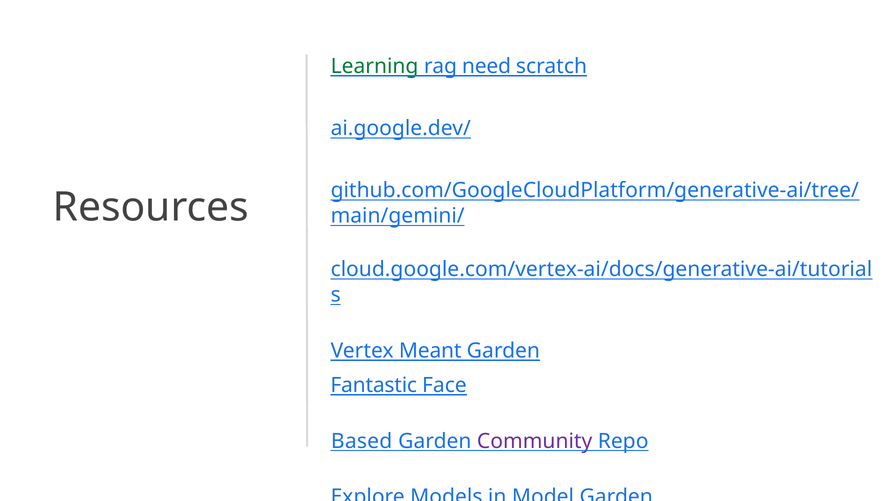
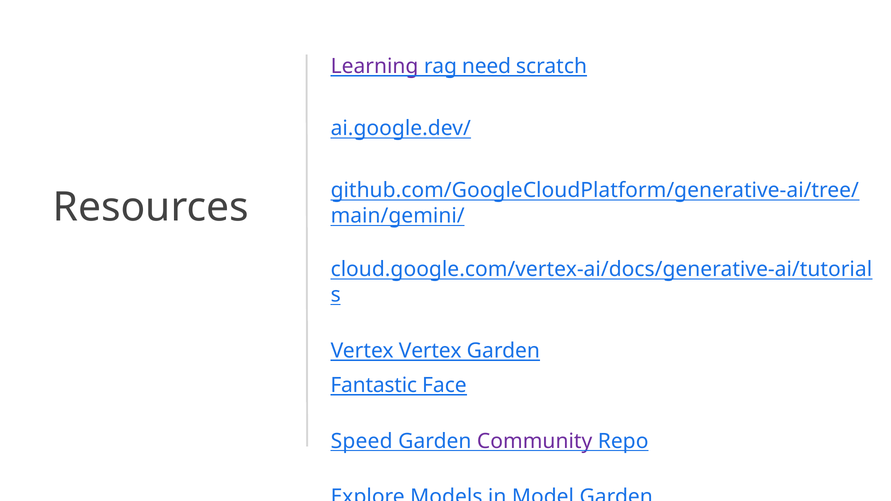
Learning colour: green -> purple (375, 66)
Vertex Meant: Meant -> Vertex (430, 351)
Based: Based -> Speed (362, 441)
